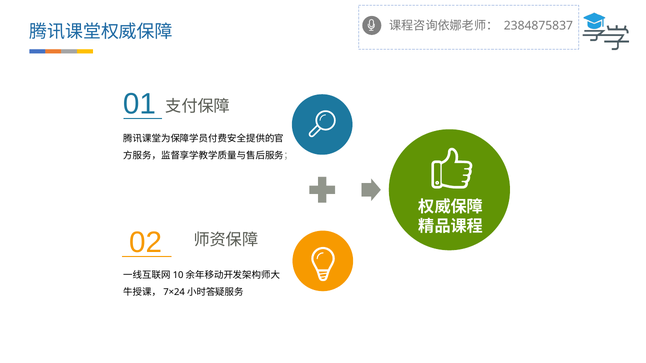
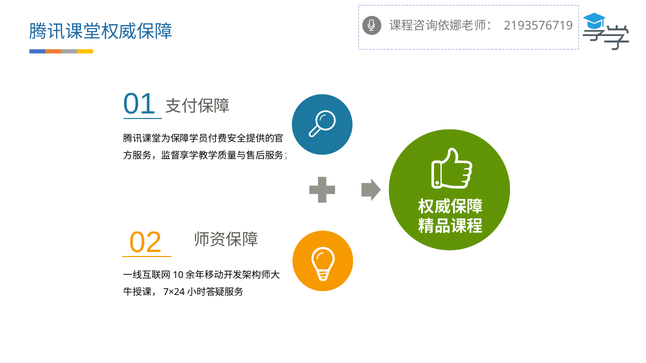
2384875837: 2384875837 -> 2193576719 (538, 26)
